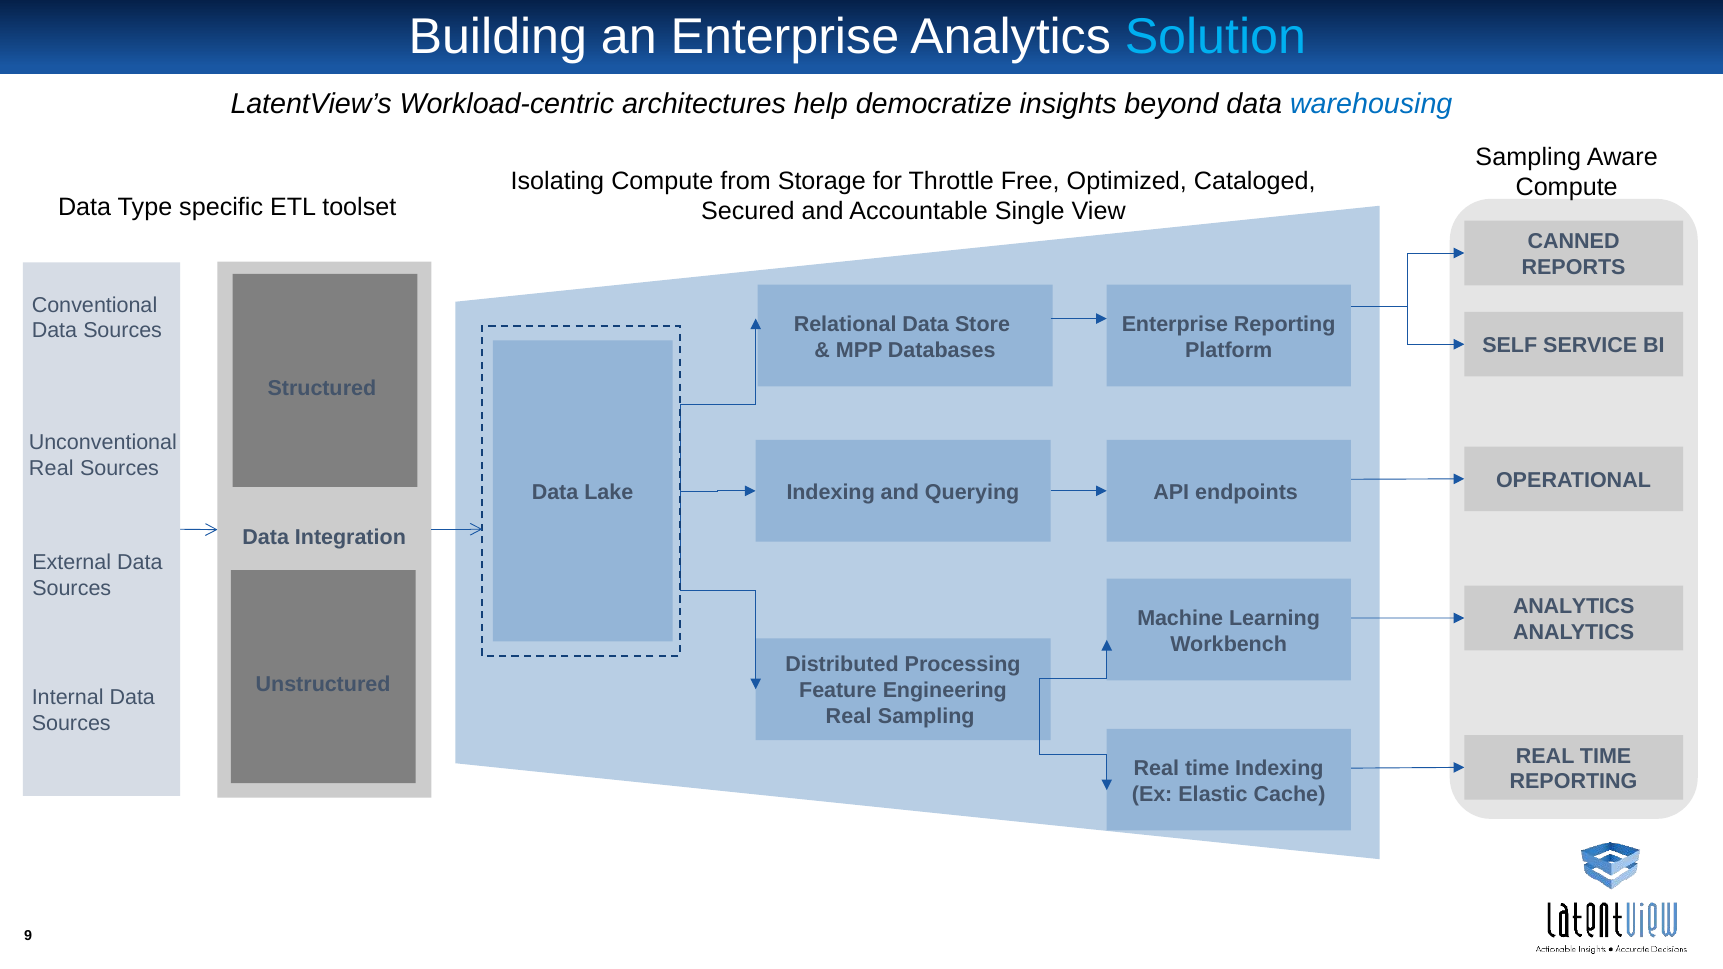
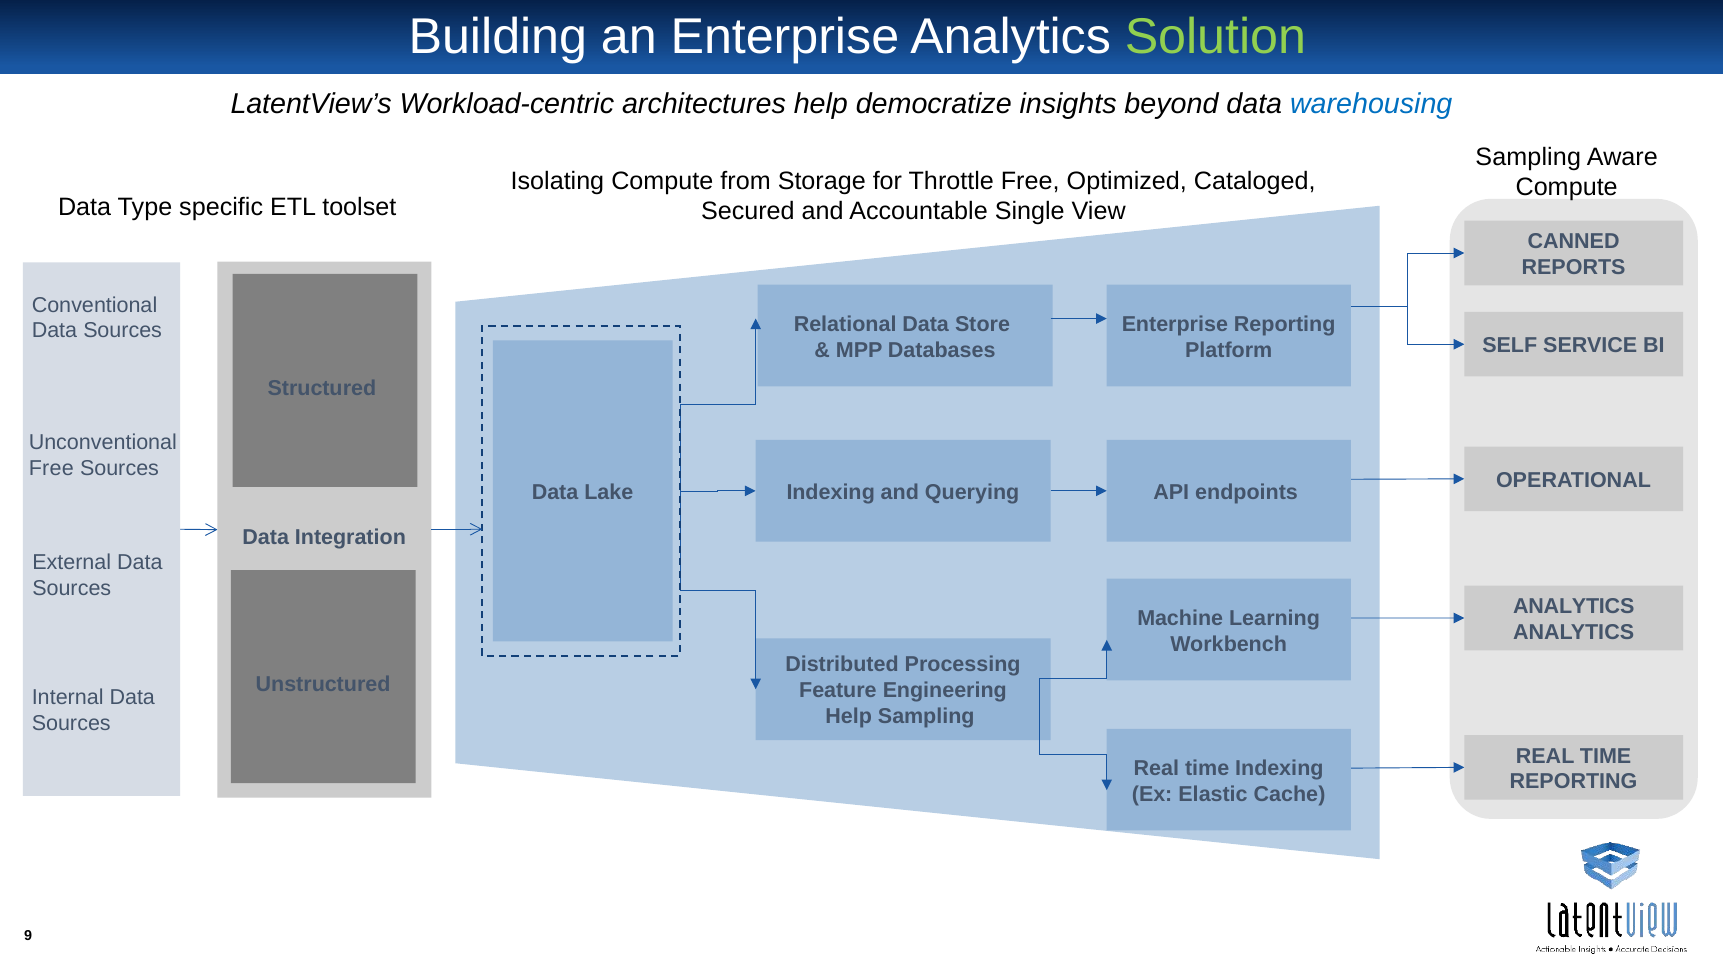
Solution colour: light blue -> light green (1215, 37)
Real: Real -> Free (51, 468)
Real: Real -> Help (849, 717)
